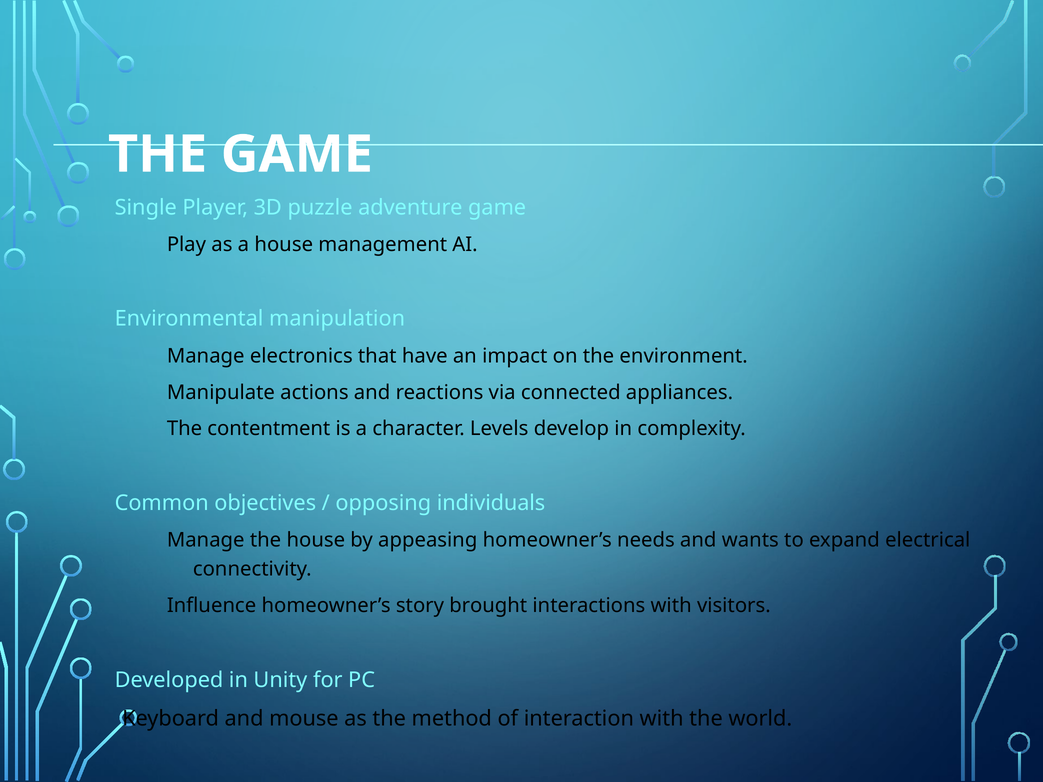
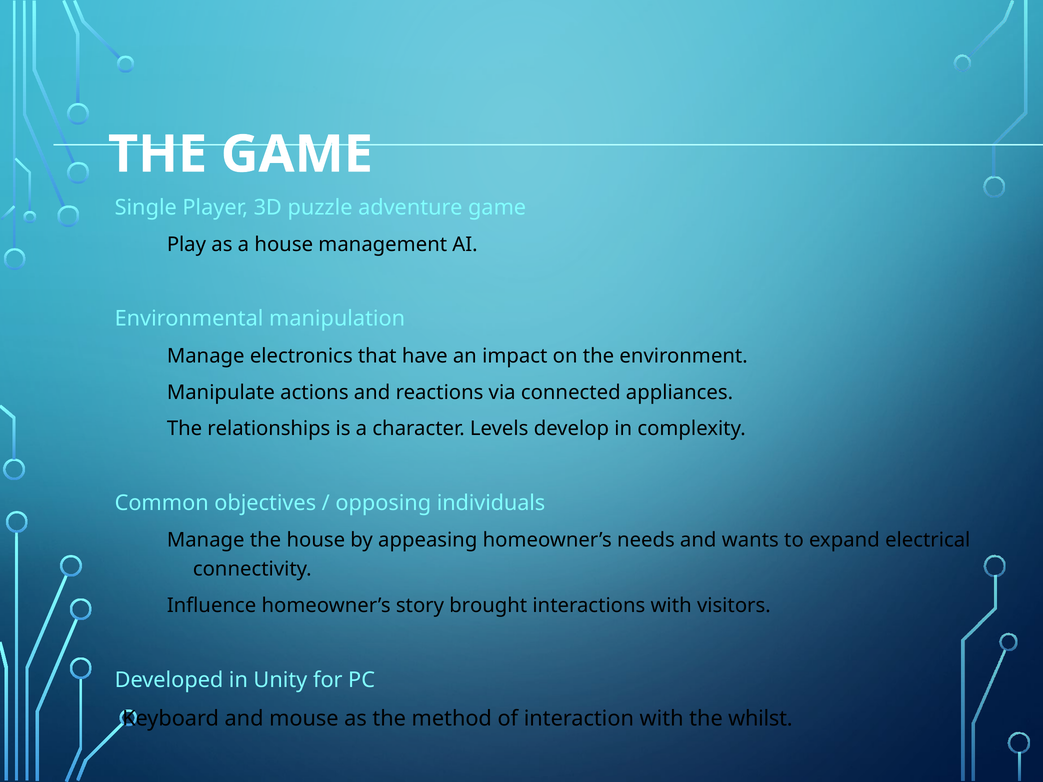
contentment: contentment -> relationships (269, 429)
world: world -> whilst (760, 719)
